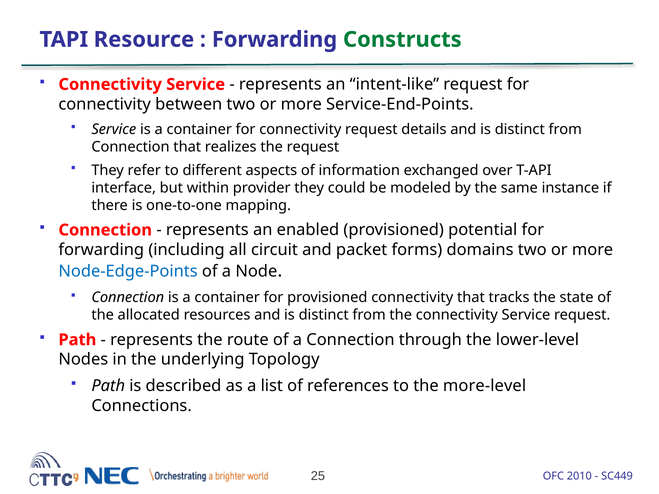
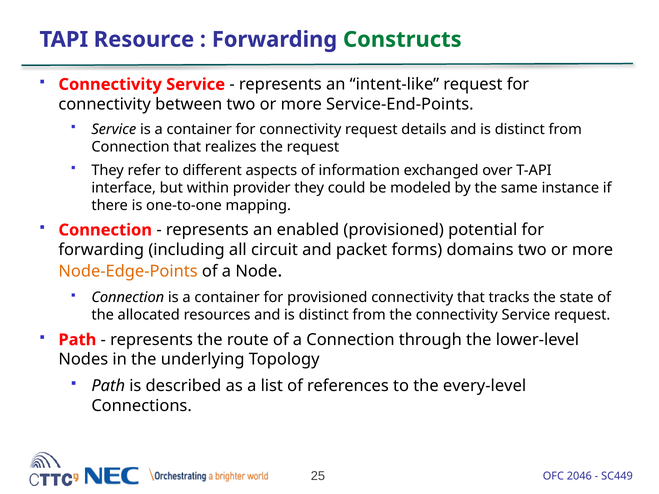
Node-Edge-Points colour: blue -> orange (128, 272)
more-level: more-level -> every-level (485, 386)
2010: 2010 -> 2046 (579, 476)
